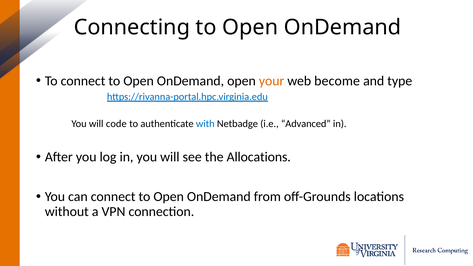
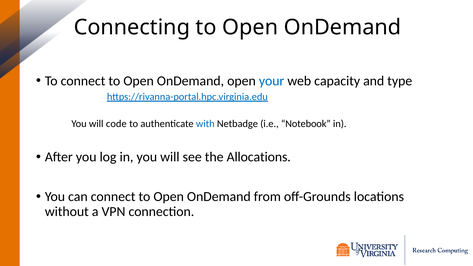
your colour: orange -> blue (272, 81)
become: become -> capacity (337, 81)
Advanced: Advanced -> Notebook (306, 124)
